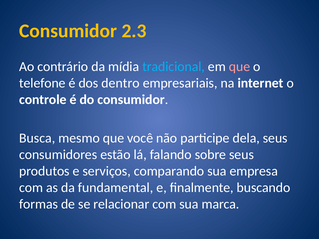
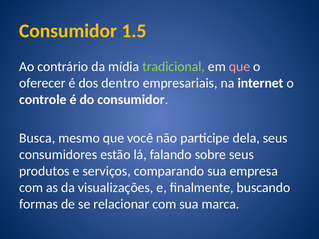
2.3: 2.3 -> 1.5 (134, 31)
tradicional colour: light blue -> light green (174, 67)
telefone: telefone -> oferecer (42, 83)
fundamental: fundamental -> visualizações (116, 188)
